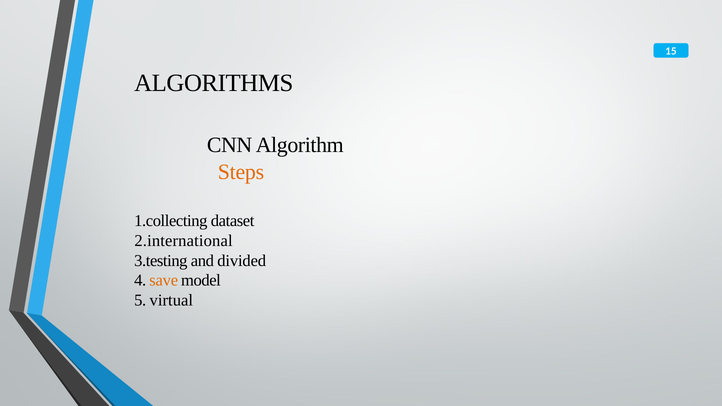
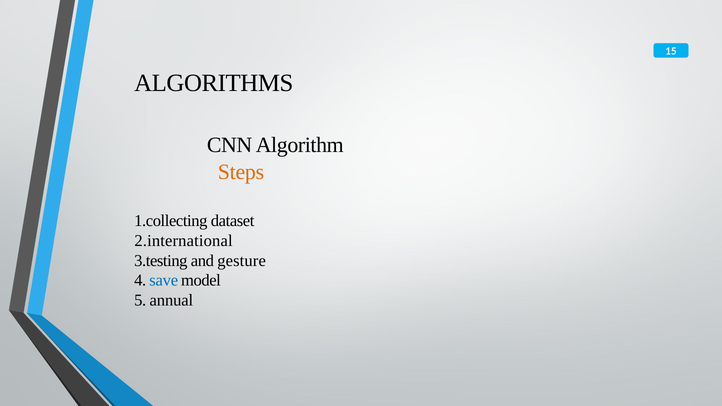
divided: divided -> gesture (242, 261)
save colour: orange -> blue (164, 280)
virtual: virtual -> annual (171, 300)
